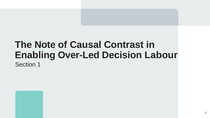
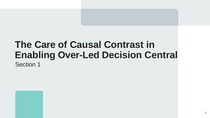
Note: Note -> Care (45, 45)
Labour: Labour -> Central (161, 55)
